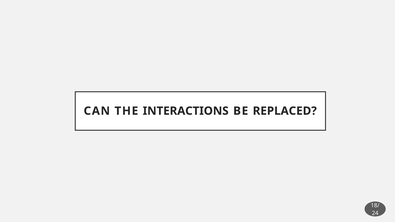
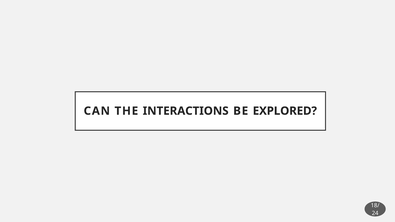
REPLACED: REPLACED -> EXPLORED (285, 111)
